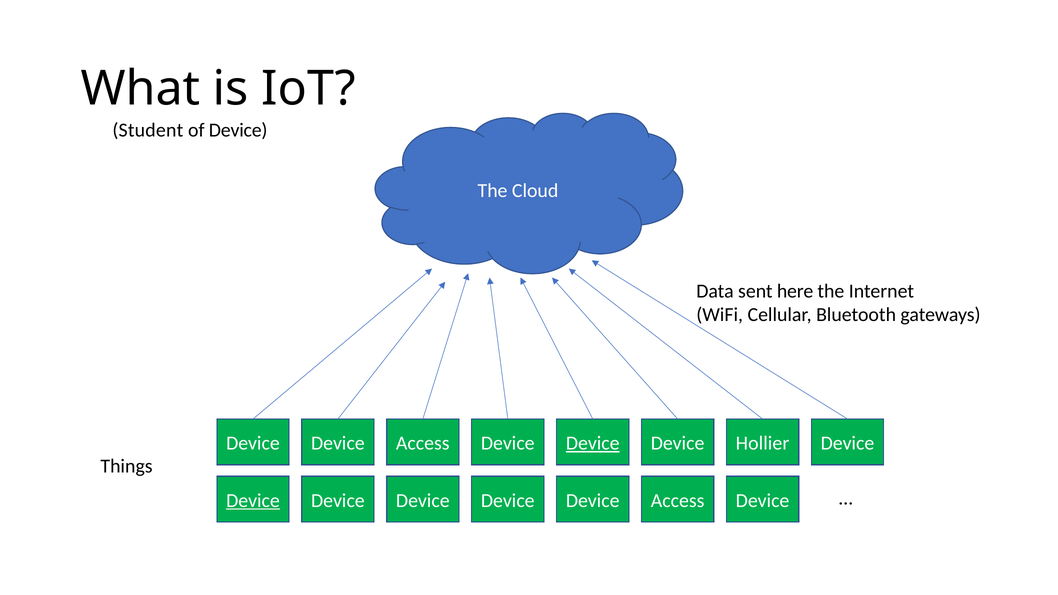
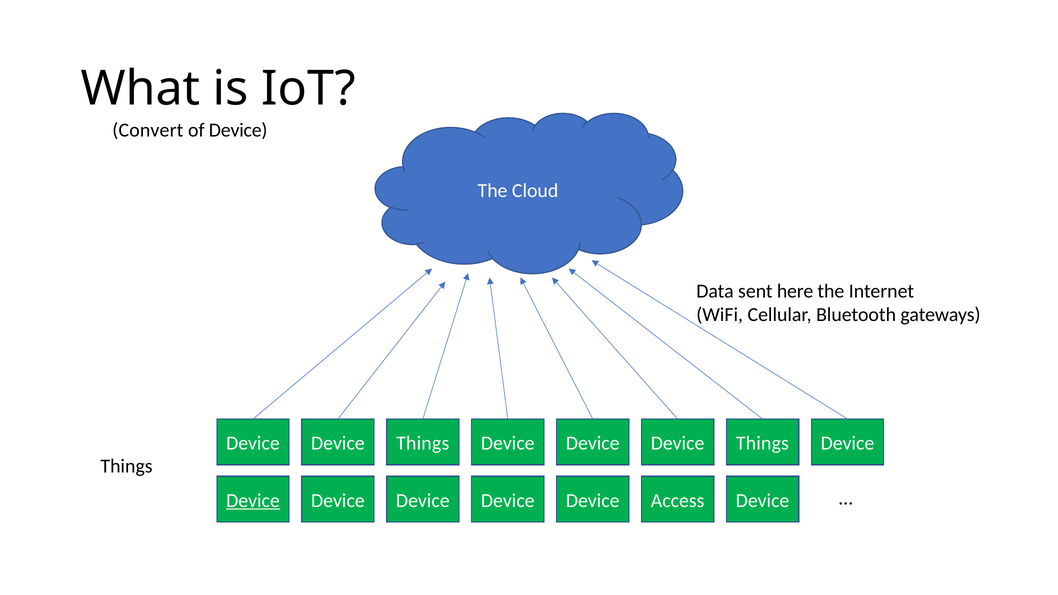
Student: Student -> Convert (148, 130)
Access: Access -> Things (423, 443)
Device underline: present -> none (593, 443)
Hollier: Hollier -> Things (762, 443)
